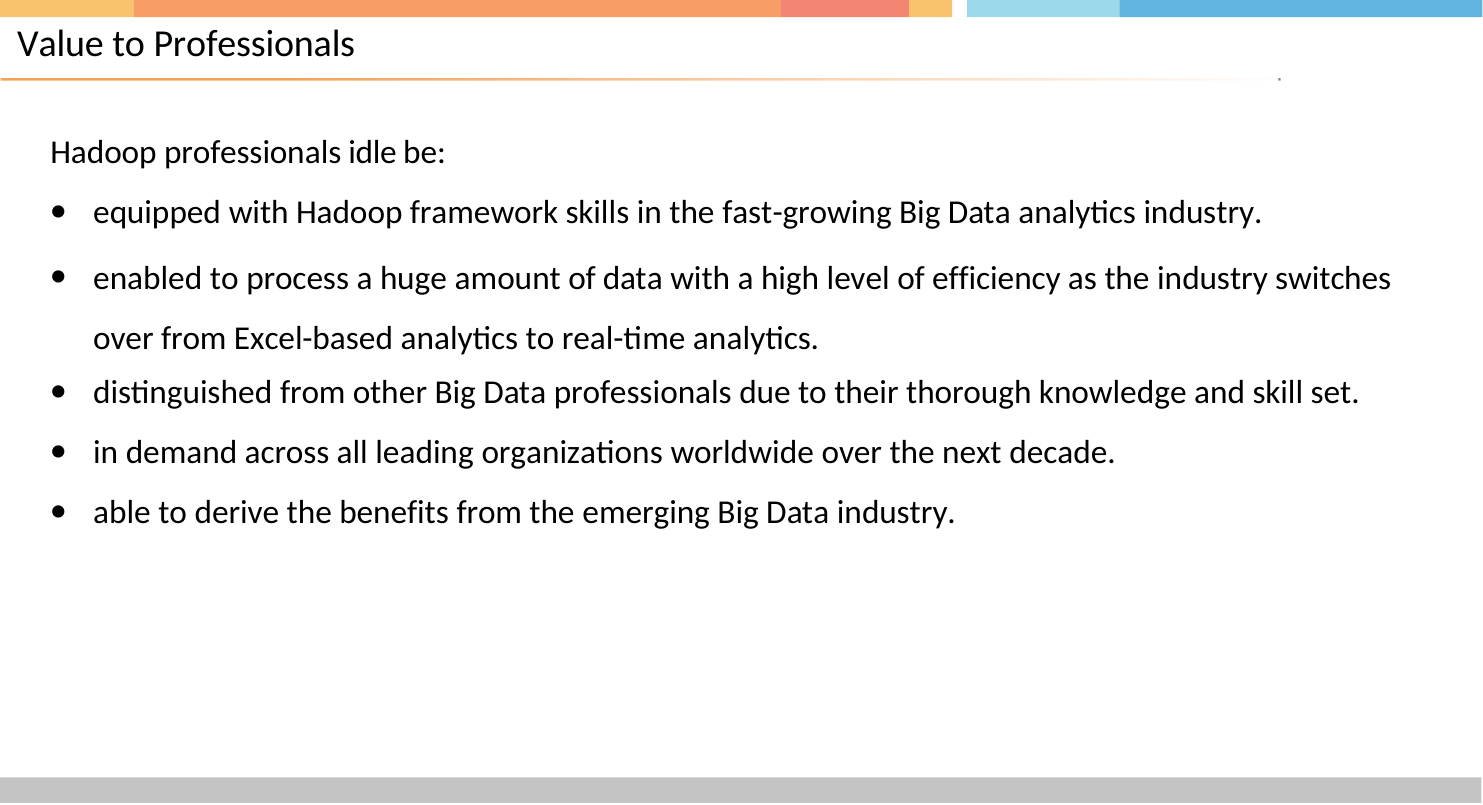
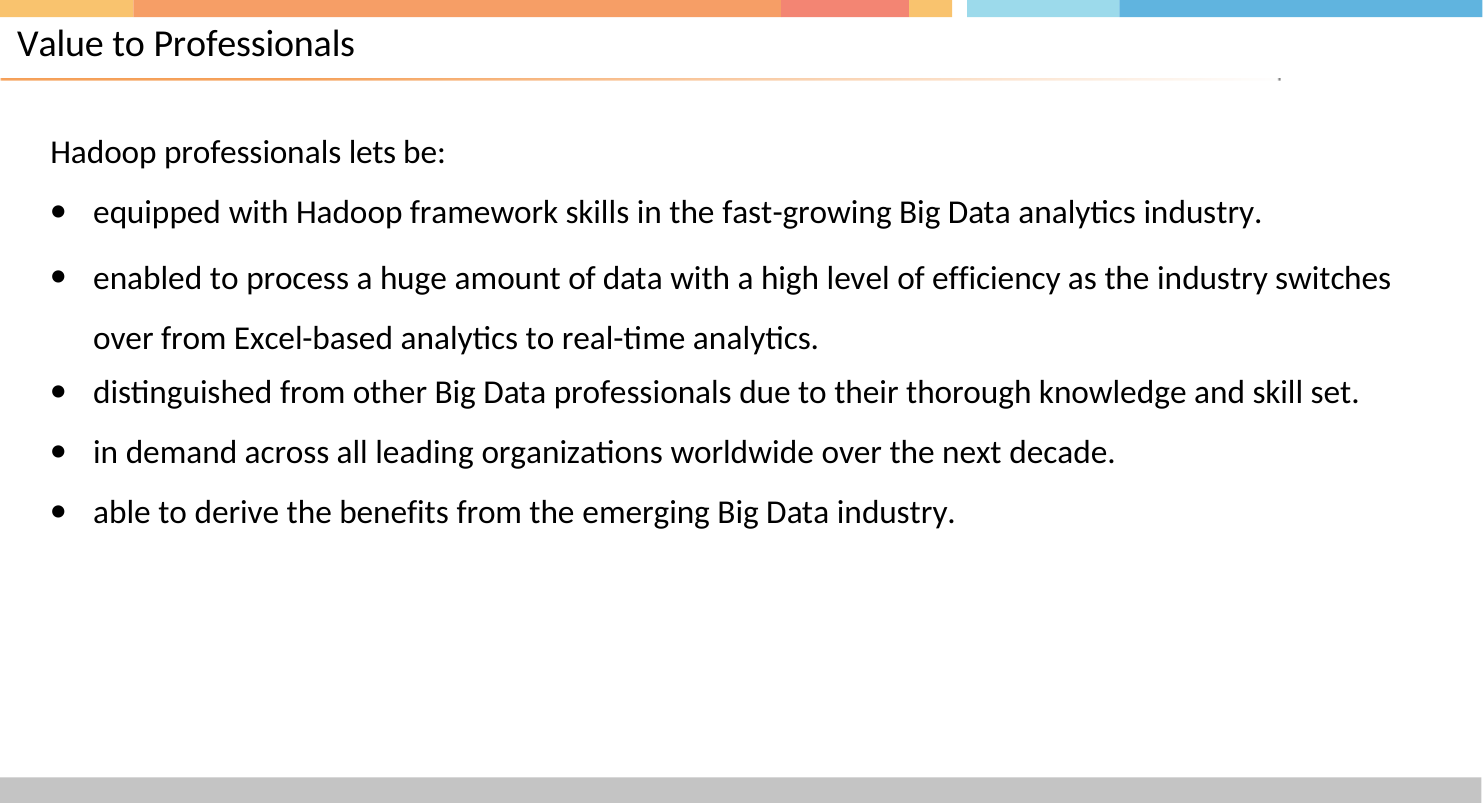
idle: idle -> lets (373, 153)
